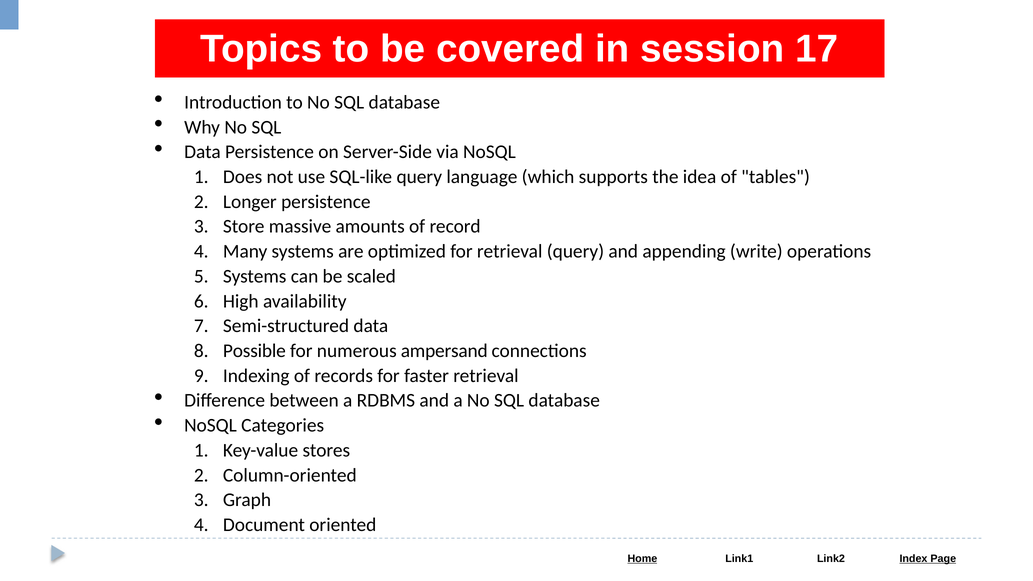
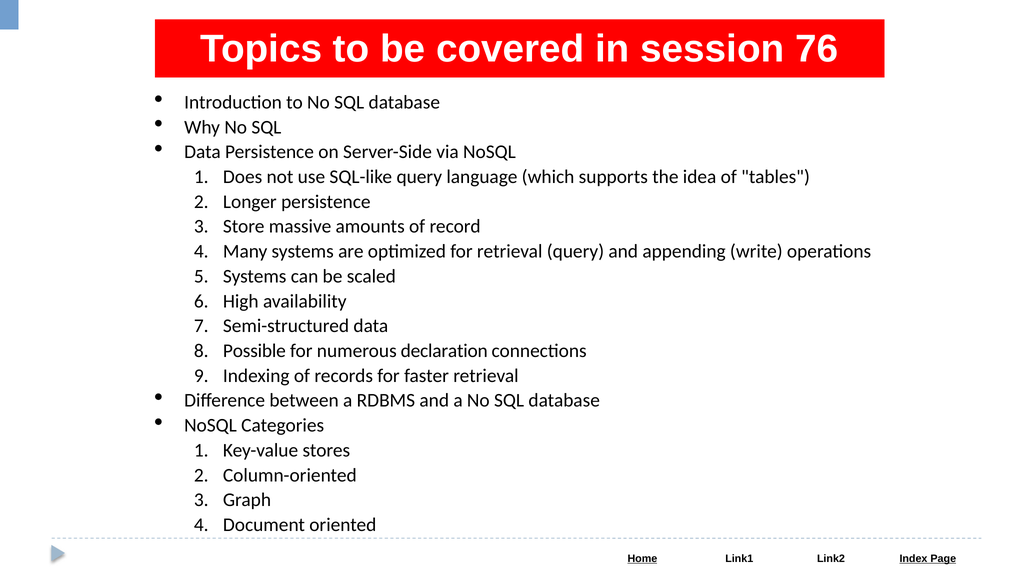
17: 17 -> 76 (817, 49)
ampersand: ampersand -> declaration (444, 351)
